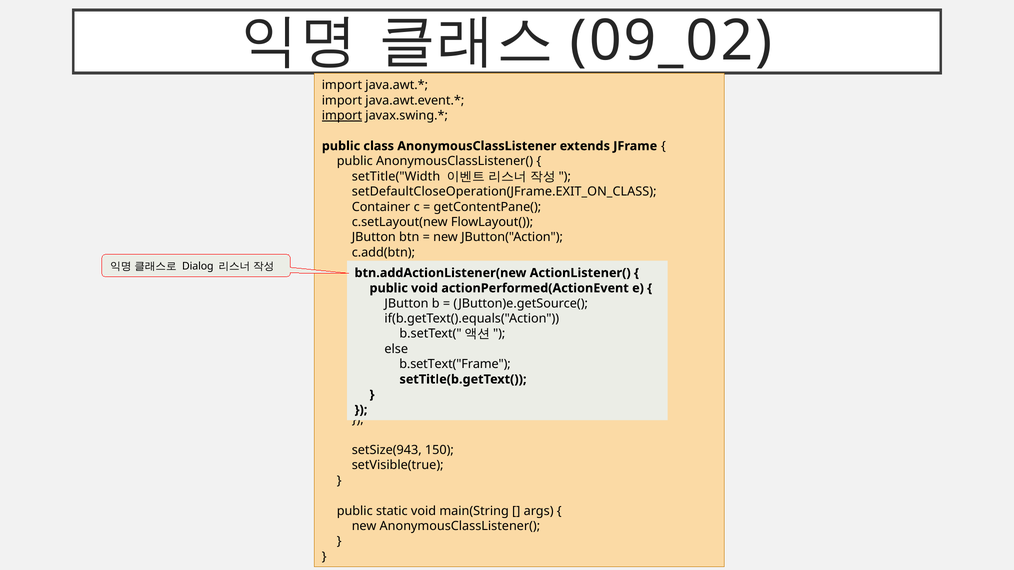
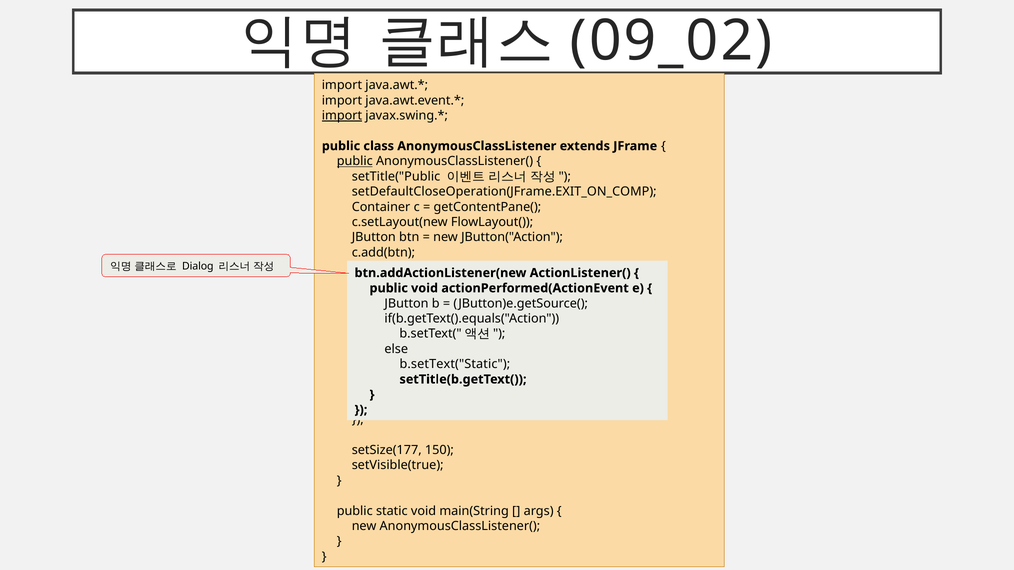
public underline: none -> present (355, 161)
setTitle("Width: setTitle("Width -> setTitle("Public (396, 177)
setDefaultCloseOperation(JFrame.EXIT_ON_CLASS: setDefaultCloseOperation(JFrame.EXIT_ON_CLASS -> setDefaultCloseOperation(JFrame.EXIT_ON_COMP (504, 192)
b.setText("Frame: b.setText("Frame -> b.setText("Static (455, 364)
setSize(943: setSize(943 -> setSize(177 (387, 450)
